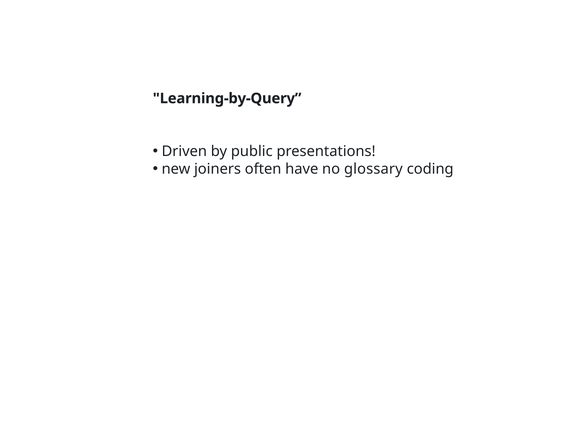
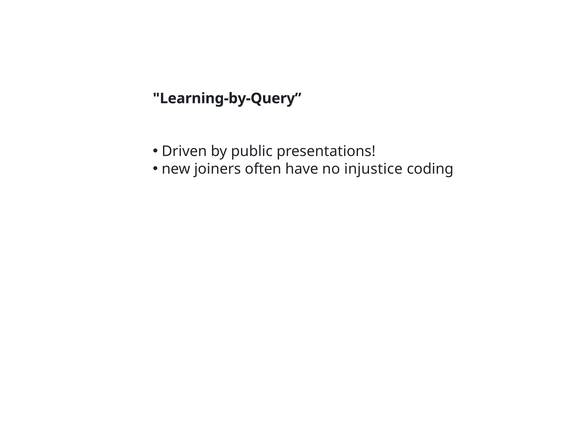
glossary: glossary -> injustice (373, 169)
